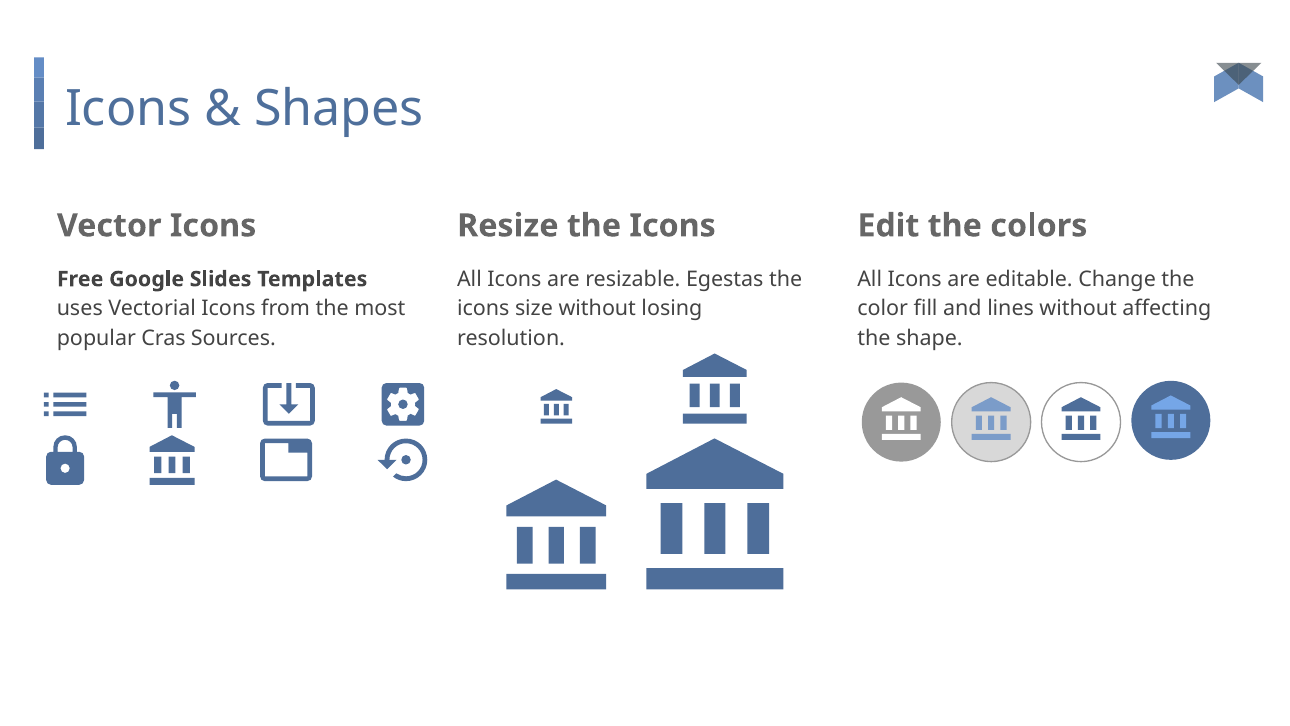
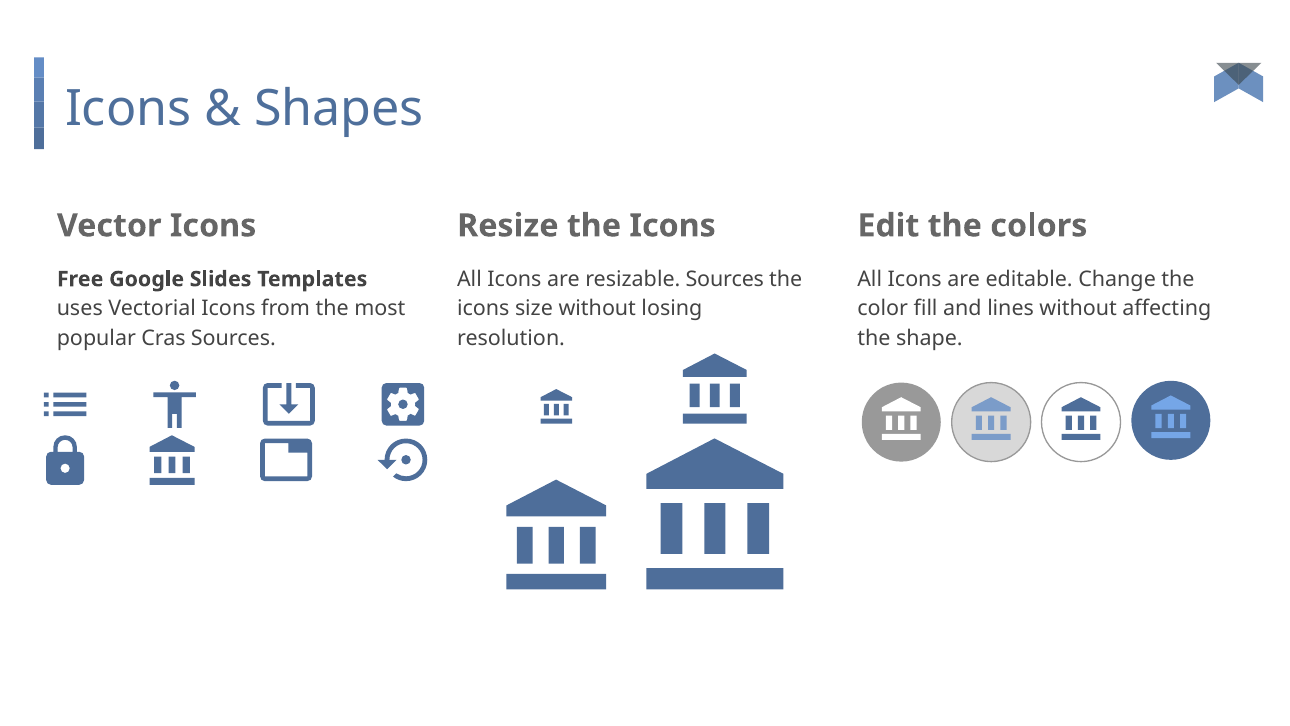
resizable Egestas: Egestas -> Sources (725, 279)
